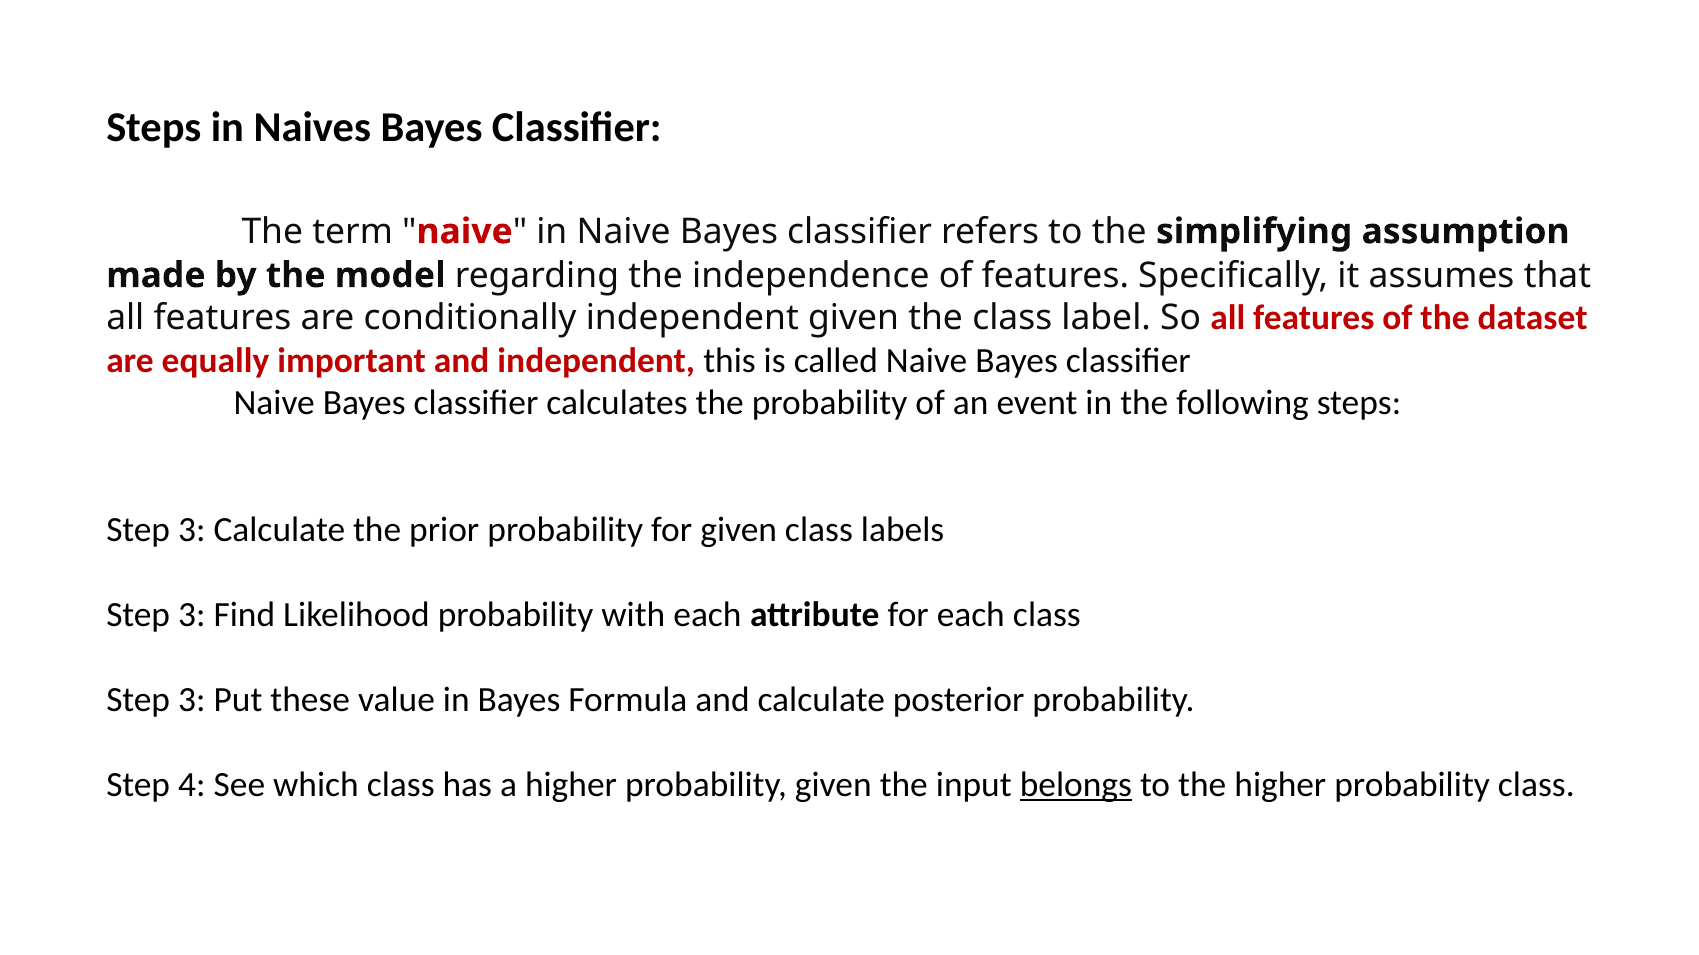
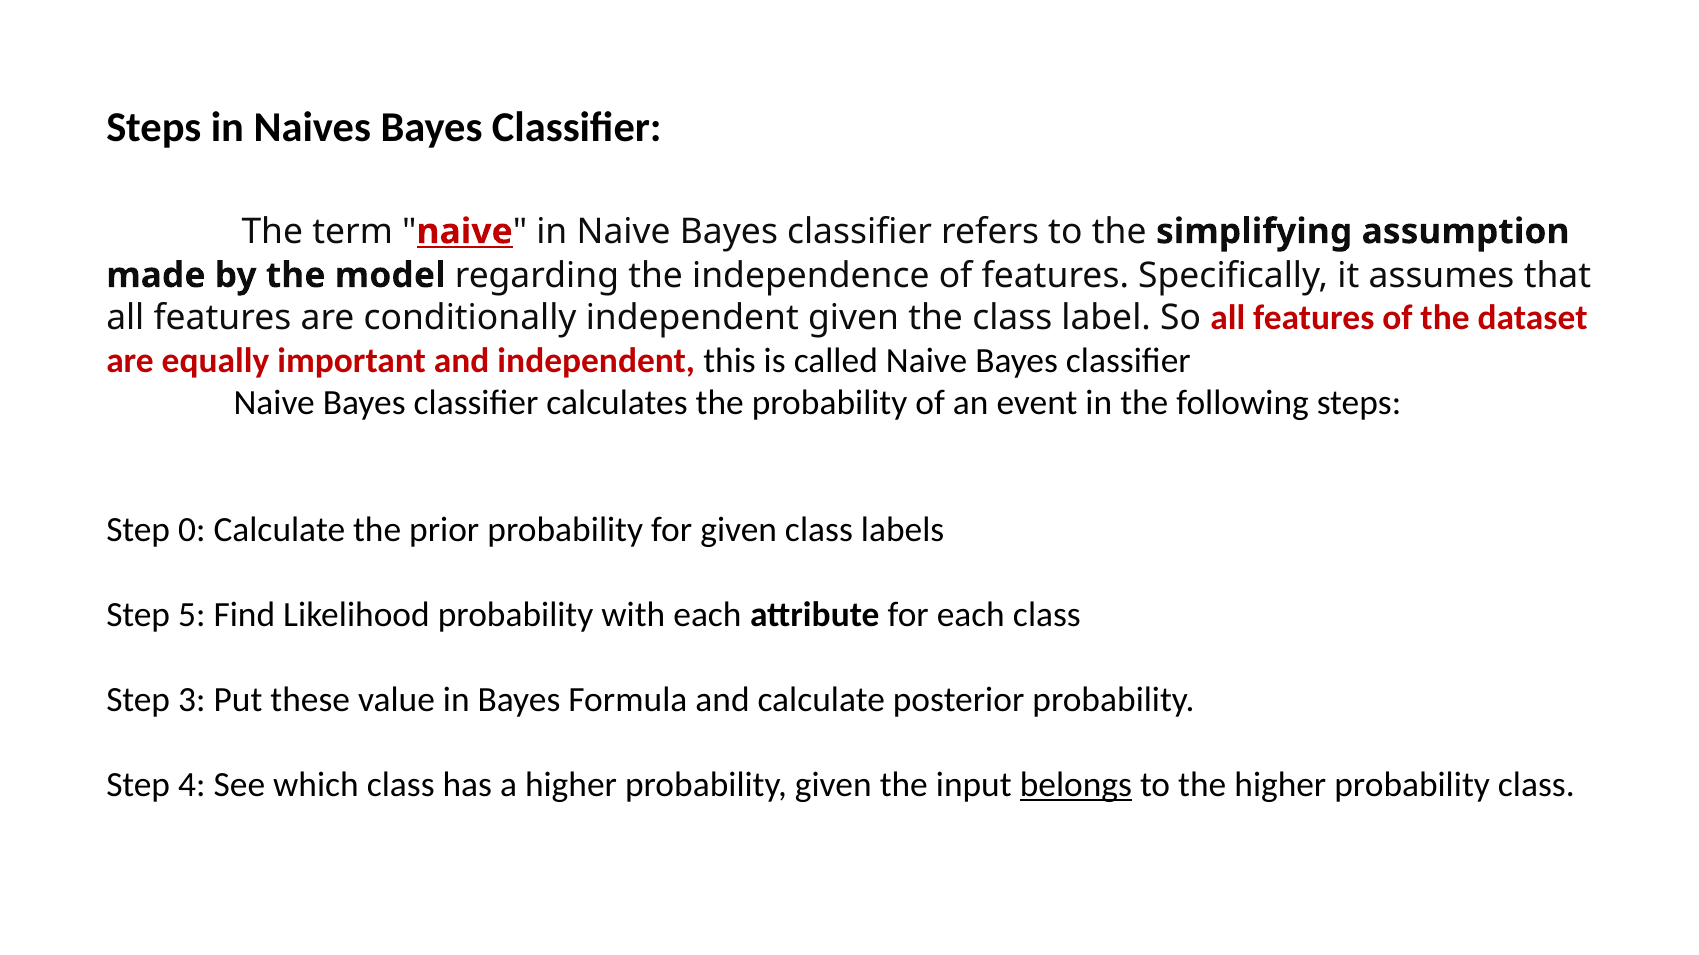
naive underline: none -> present (465, 232)
3: 3 -> 0 (192, 531)
3: 3 -> 5 (192, 616)
